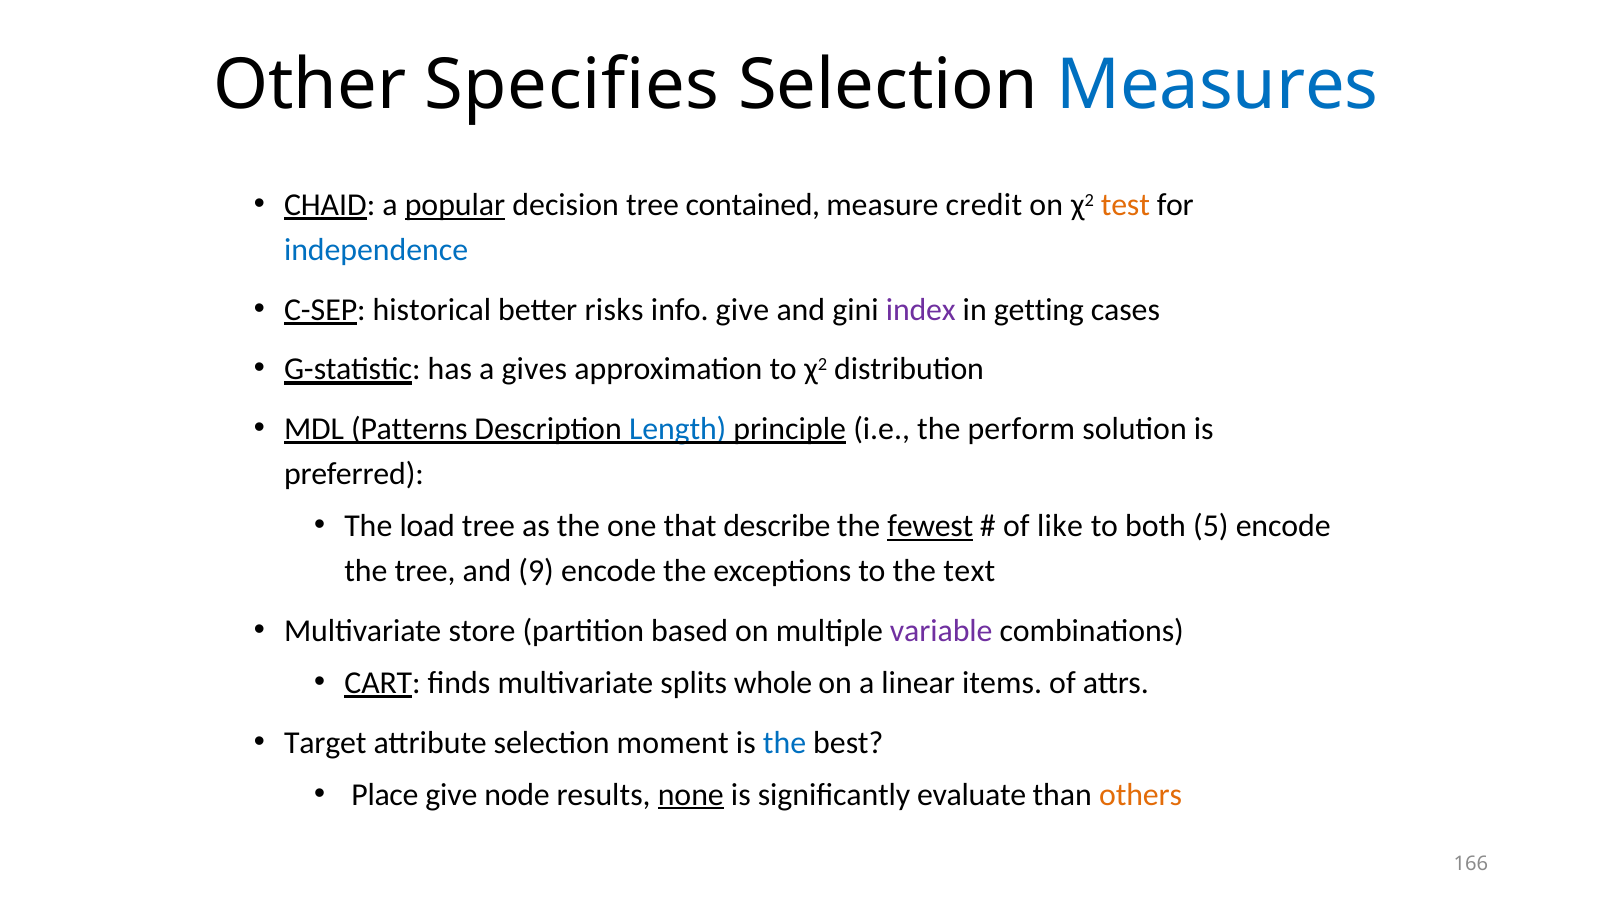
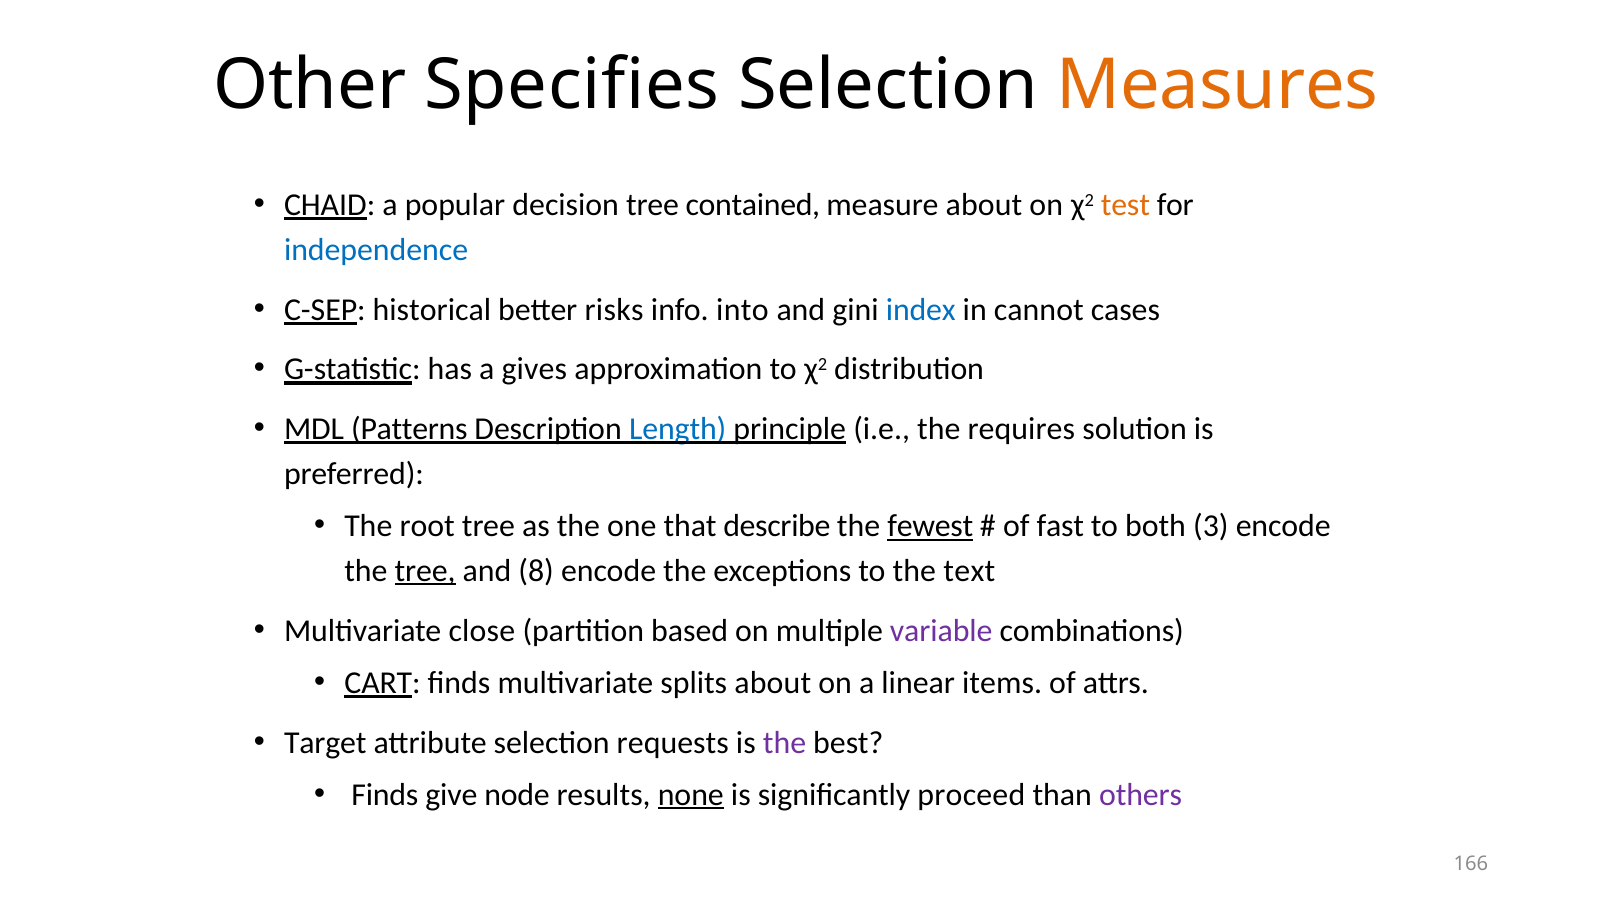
Measures colour: blue -> orange (1217, 85)
popular underline: present -> none (455, 205)
measure credit: credit -> about (984, 205)
info give: give -> into (742, 310)
index colour: purple -> blue (921, 310)
getting: getting -> cannot (1039, 310)
perform: perform -> requires (1021, 429)
load: load -> root (427, 526)
like: like -> fast (1060, 526)
5: 5 -> 3 (1211, 526)
tree underline: none -> present (425, 571)
9: 9 -> 8 (536, 571)
store: store -> close (482, 631)
splits whole: whole -> about (773, 683)
moment: moment -> requests (673, 743)
the colour: blue -> purple (785, 743)
Place: Place -> Finds (385, 795)
evaluate: evaluate -> proceed (971, 795)
others colour: orange -> purple (1141, 795)
